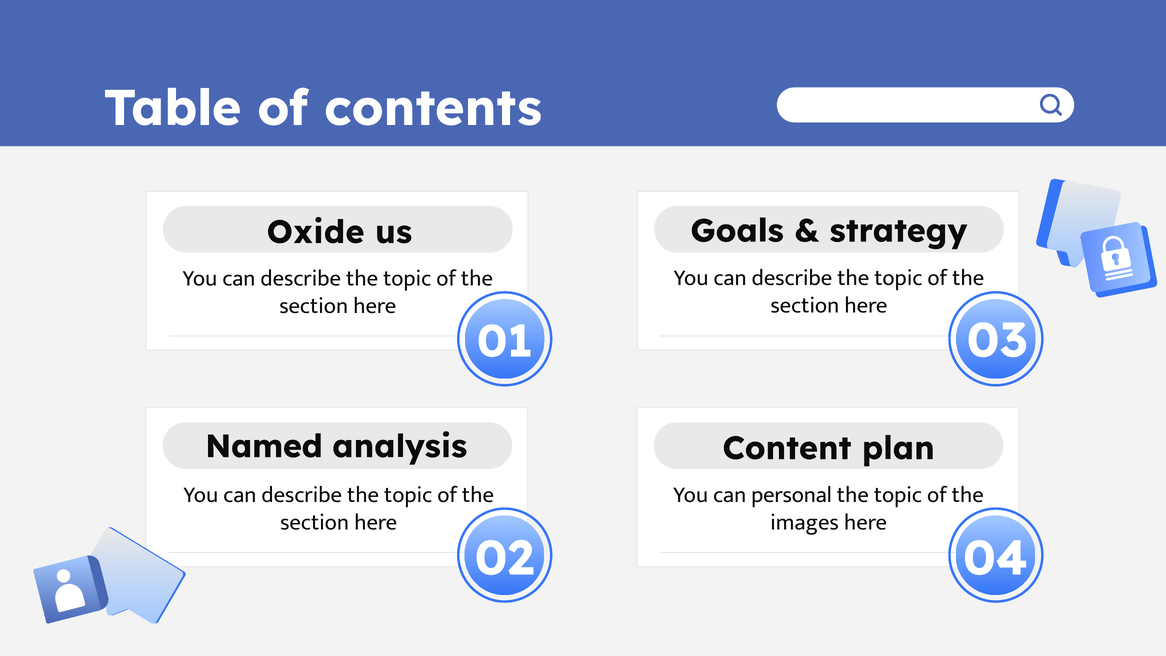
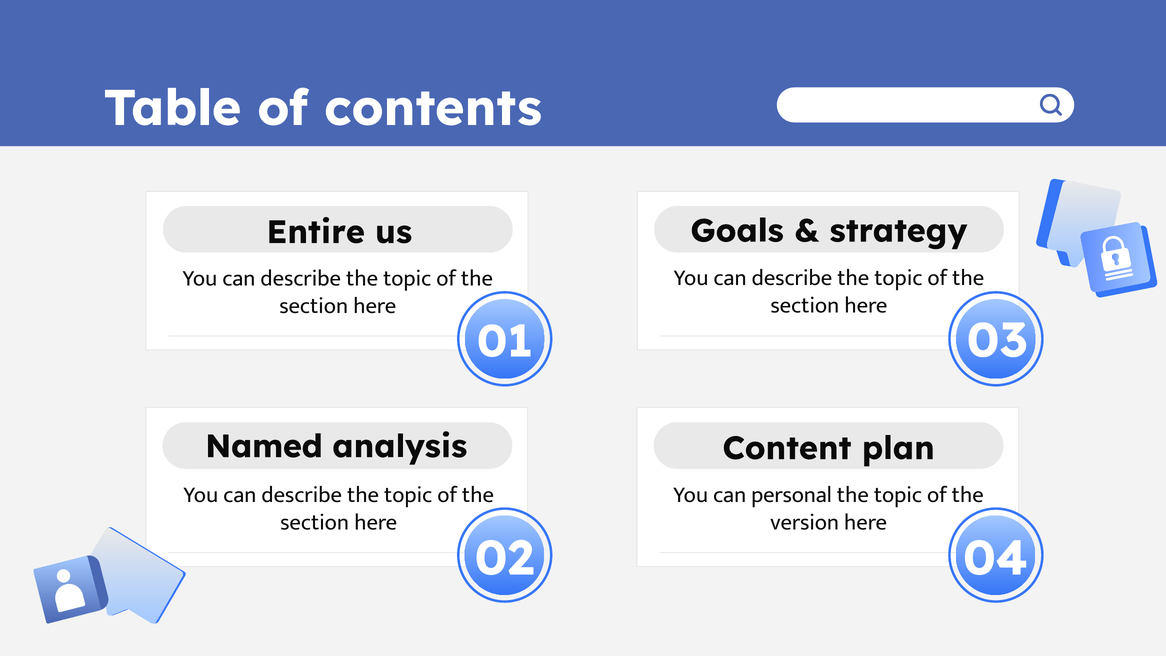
Oxide: Oxide -> Entire (316, 232)
images: images -> version (805, 522)
